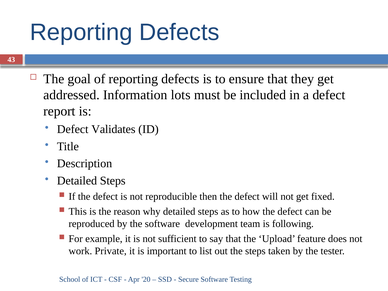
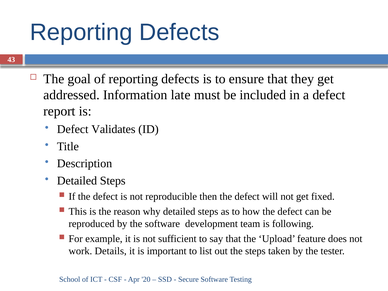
lots: lots -> late (181, 95)
Private: Private -> Details (111, 251)
